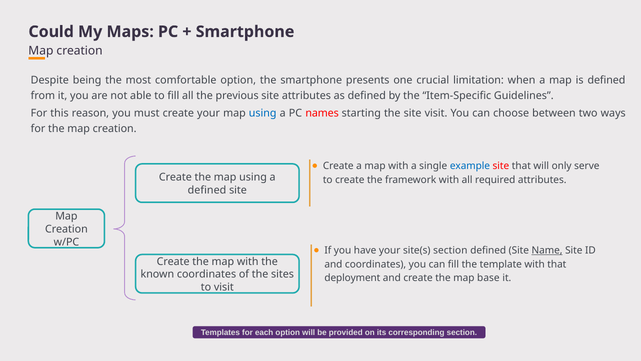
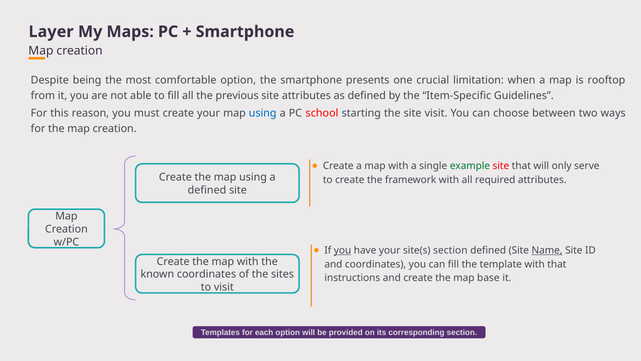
Could: Could -> Layer (51, 32)
is defined: defined -> rooftop (606, 80)
names: names -> school (322, 113)
example colour: blue -> green (470, 166)
you underline: none -> present (343, 250)
deployment: deployment -> instructions (352, 278)
